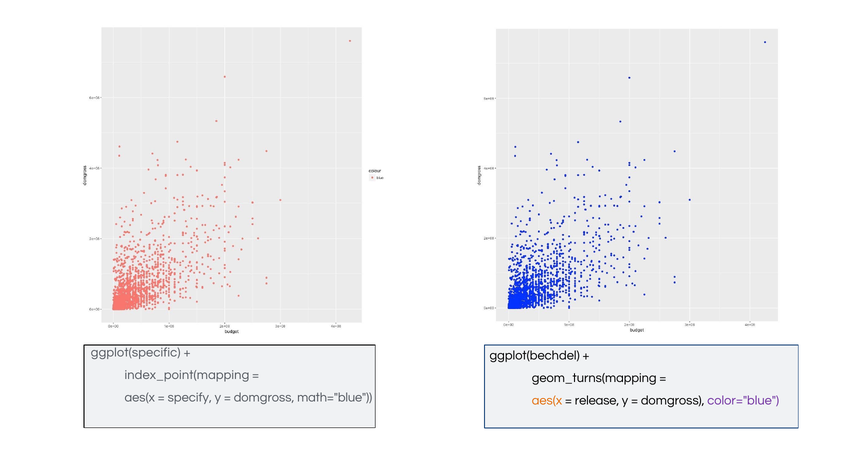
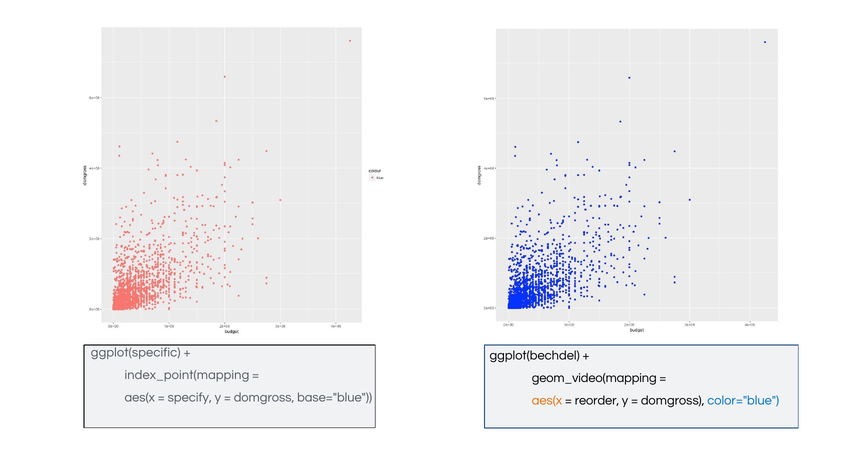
geom_turns(mapping: geom_turns(mapping -> geom_video(mapping (594, 378)
math="blue: math="blue -> base="blue (335, 398)
release: release -> reorder (597, 401)
color="blue colour: purple -> blue (743, 401)
